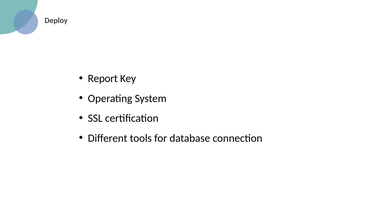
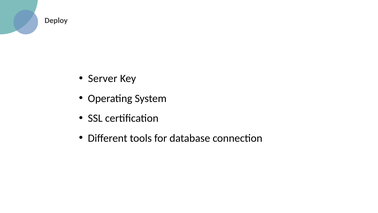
Report: Report -> Server (103, 78)
